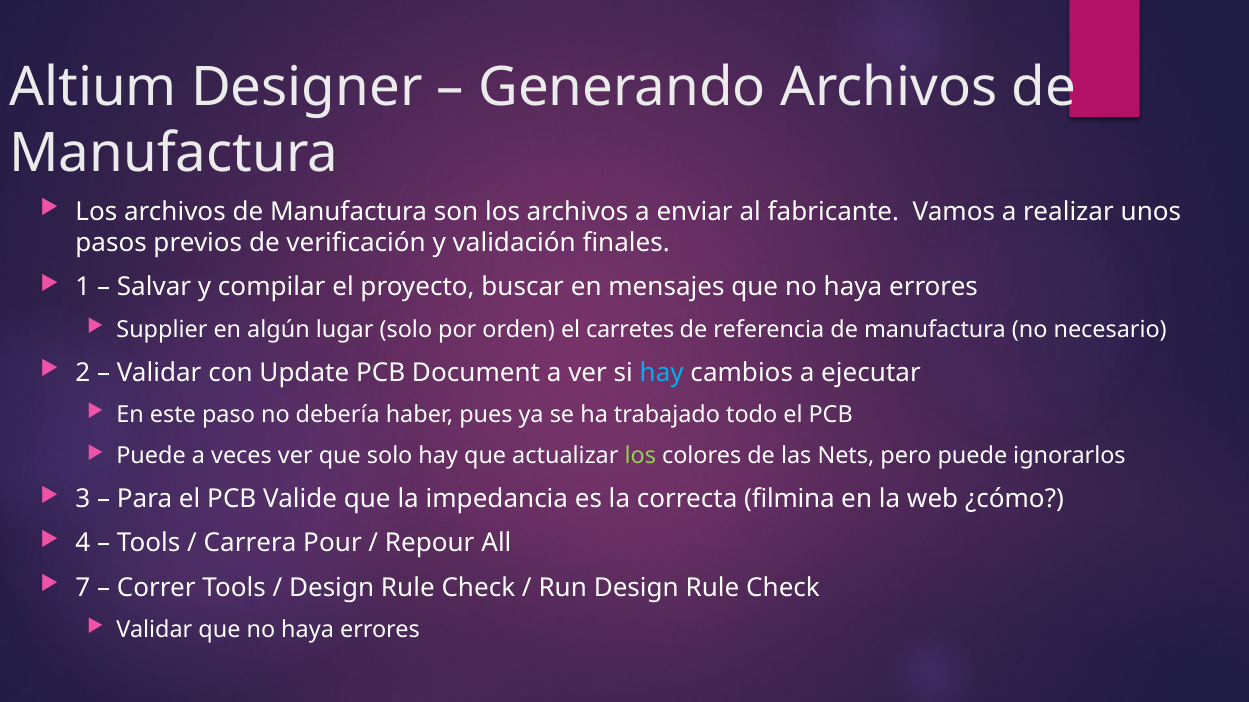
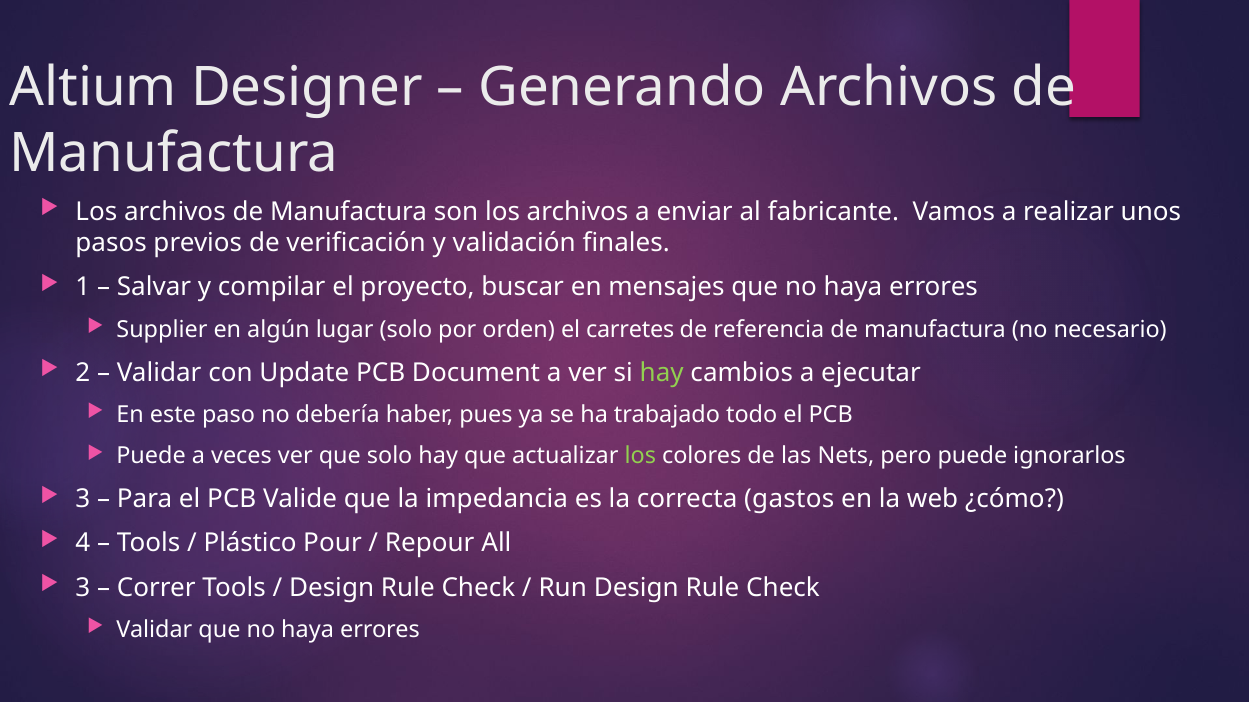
hay colour: light blue -> light green (662, 373)
filmina: filmina -> gastos (789, 500)
Carrera: Carrera -> Plástico (250, 544)
7: 7 -> 3 (83, 588)
